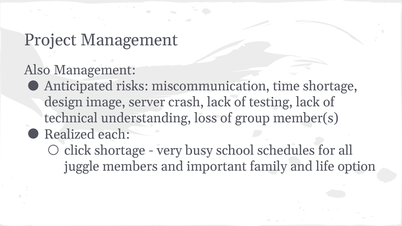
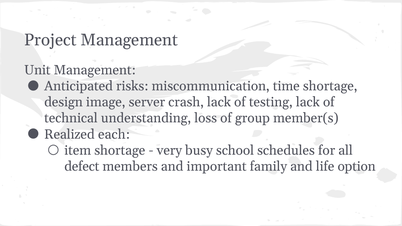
Also: Also -> Unit (37, 70)
click: click -> item (78, 150)
juggle: juggle -> defect (82, 167)
